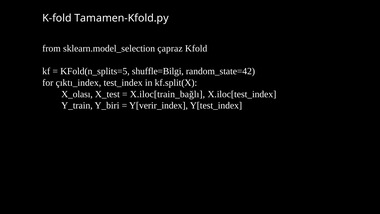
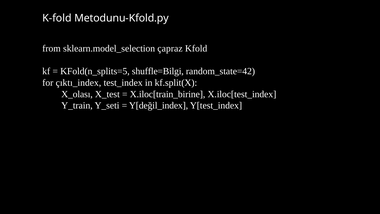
Tamamen-Kfold.py: Tamamen-Kfold.py -> Metodunu-Kfold.py (122, 18)
X.iloc[train_bağlı: X.iloc[train_bağlı -> X.iloc[train_birine (168, 94)
Y_biri: Y_biri -> Y_seti (107, 105)
Y[verir_index: Y[verir_index -> Y[değil_index (159, 105)
